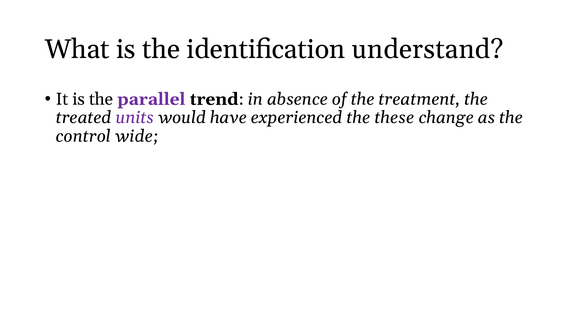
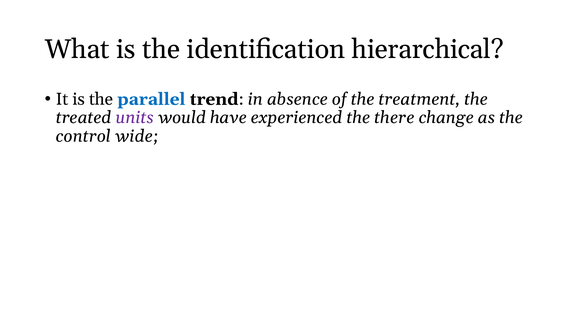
understand: understand -> hierarchical (428, 49)
parallel colour: purple -> blue (151, 99)
these: these -> there (394, 118)
